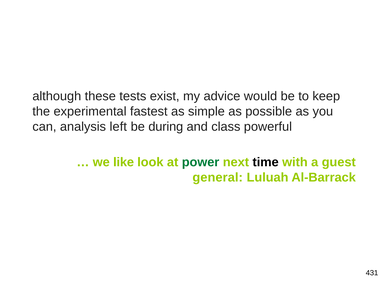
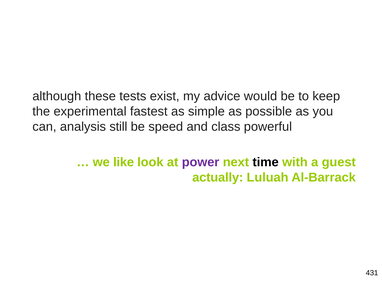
left: left -> still (118, 127)
during: during -> speed (166, 127)
power colour: green -> purple (201, 163)
general: general -> actually (218, 178)
